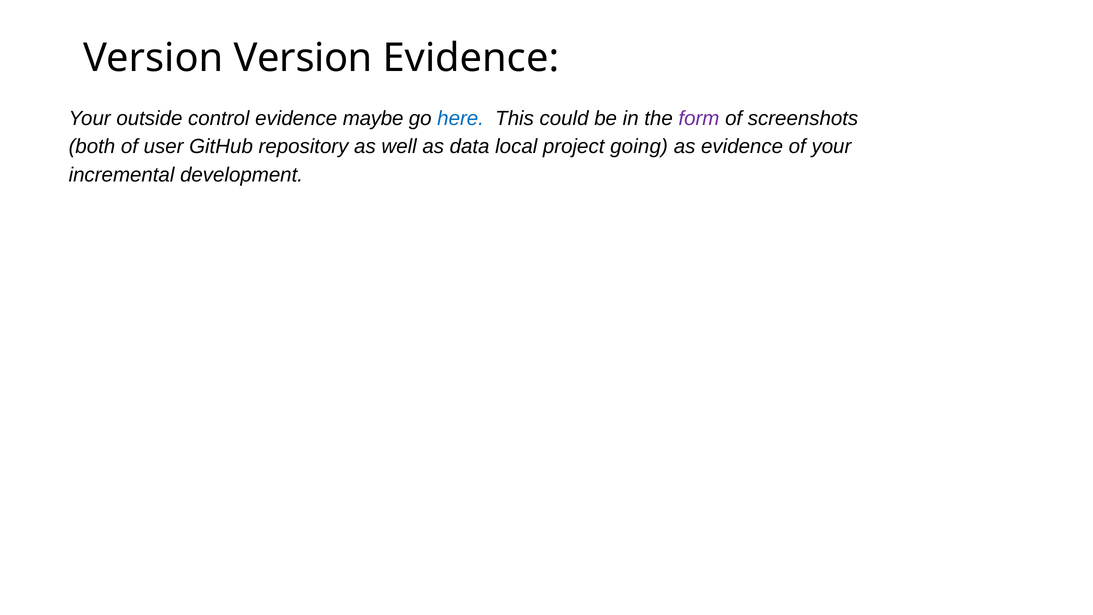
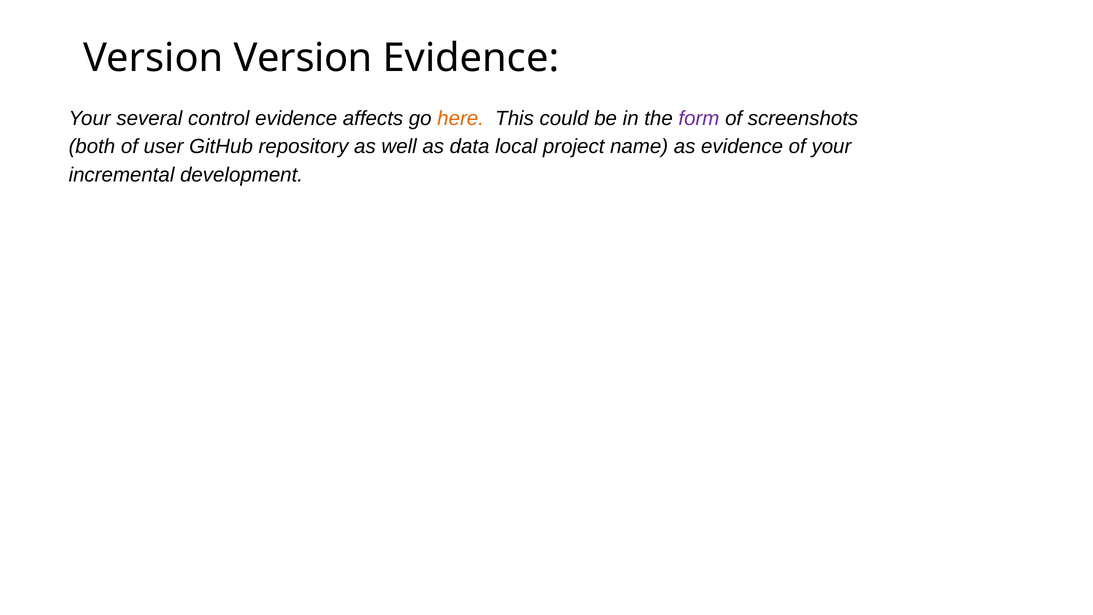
outside: outside -> several (149, 118)
maybe: maybe -> affects (373, 118)
here colour: blue -> orange (461, 118)
going: going -> name (639, 147)
